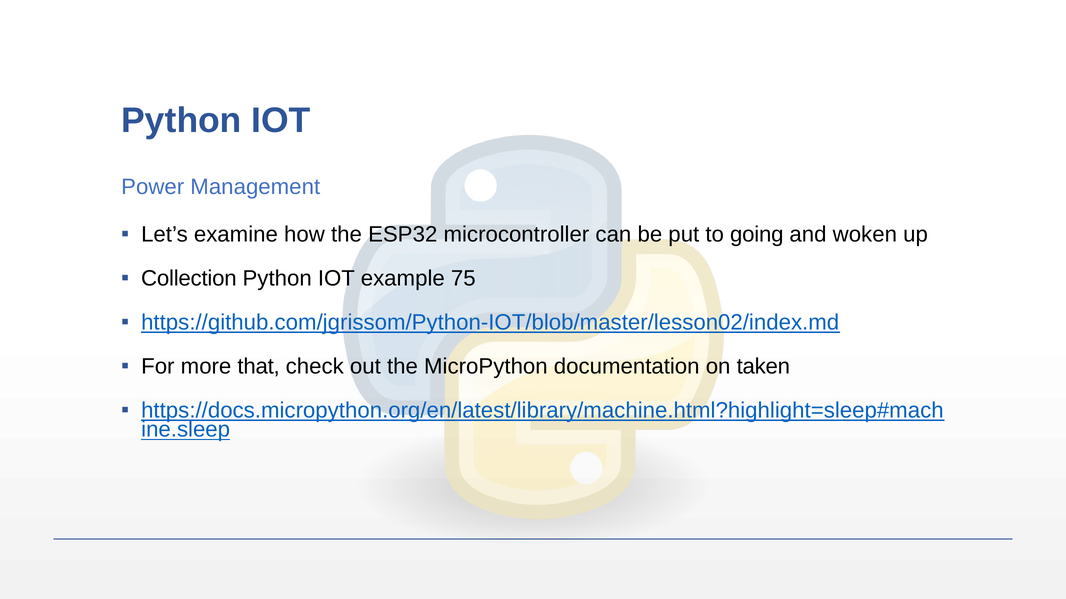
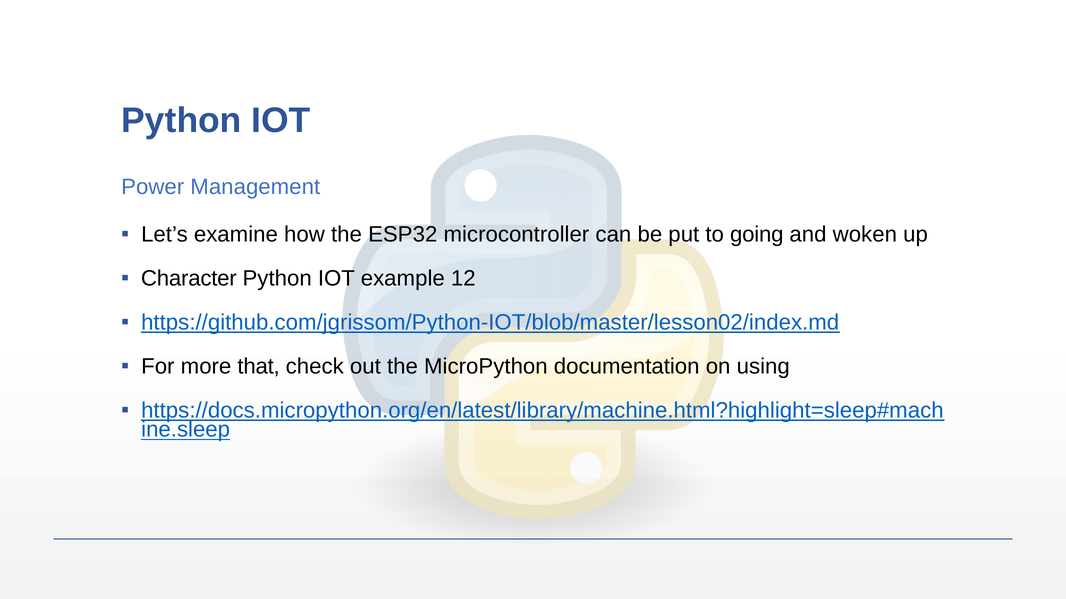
Collection: Collection -> Character (189, 279)
75: 75 -> 12 (463, 279)
taken: taken -> using (763, 367)
